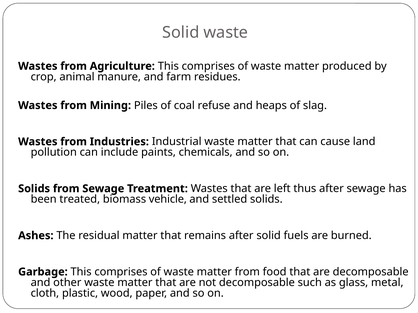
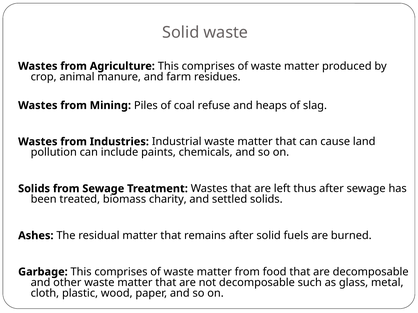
vehicle: vehicle -> charity (168, 200)
